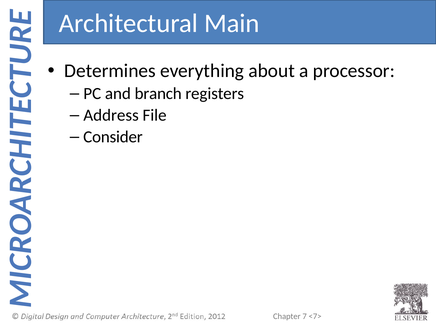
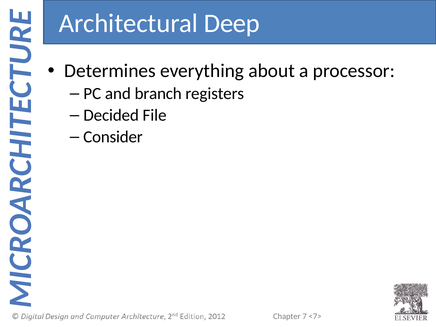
Main: Main -> Deep (232, 23)
Address: Address -> Decided (111, 115)
